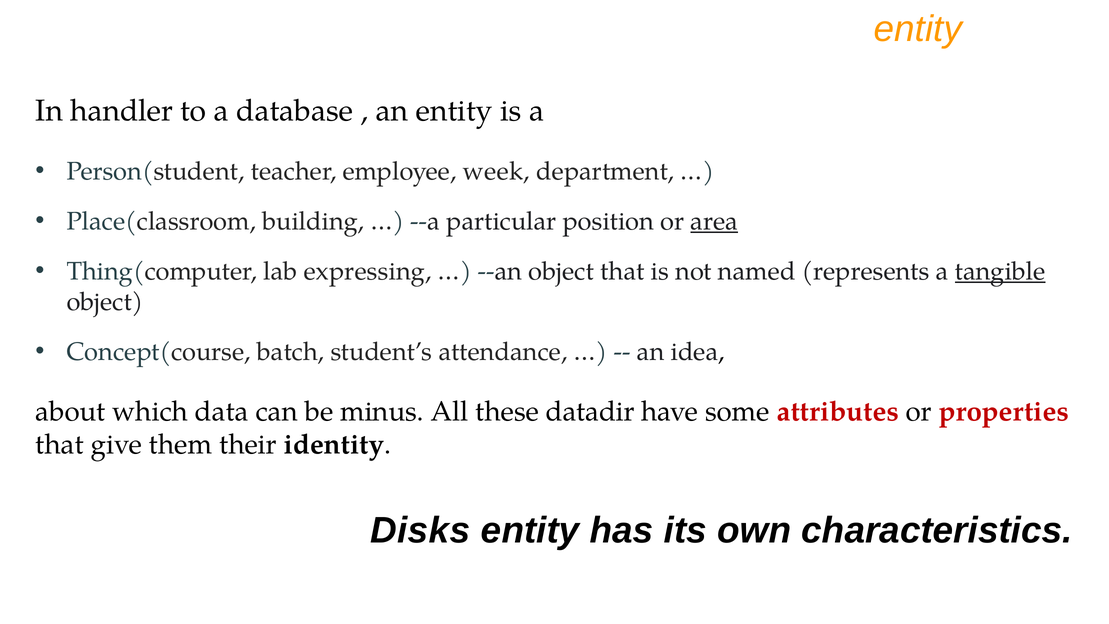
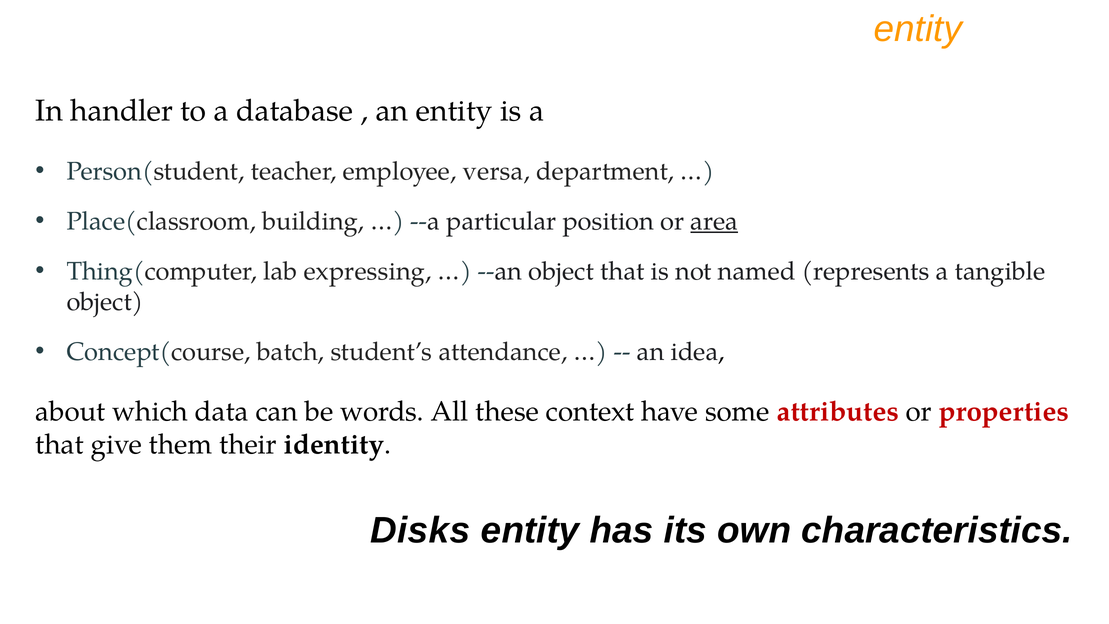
week: week -> versa (496, 171)
tangible underline: present -> none (1000, 271)
minus: minus -> words (382, 411)
datadir: datadir -> context (590, 411)
